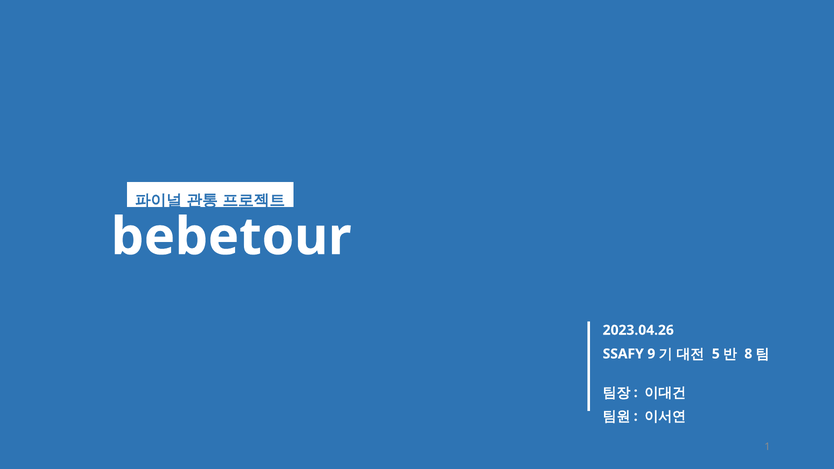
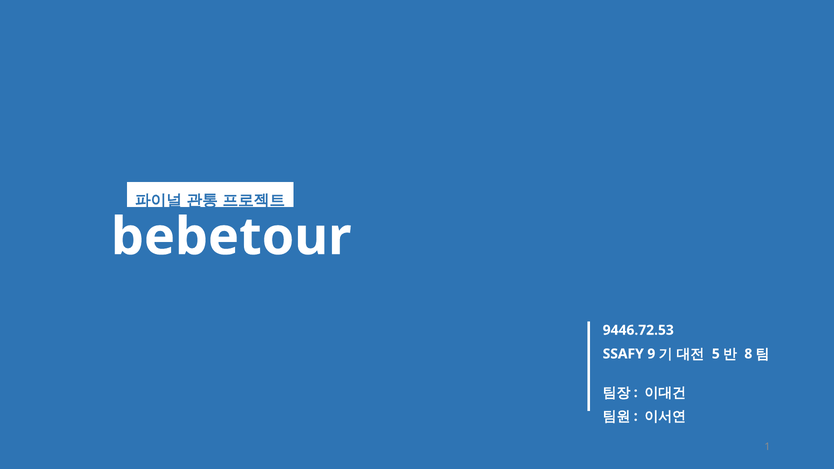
2023.04.26: 2023.04.26 -> 9446.72.53 (638, 330)
